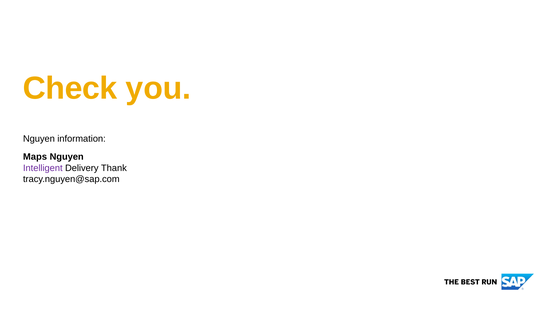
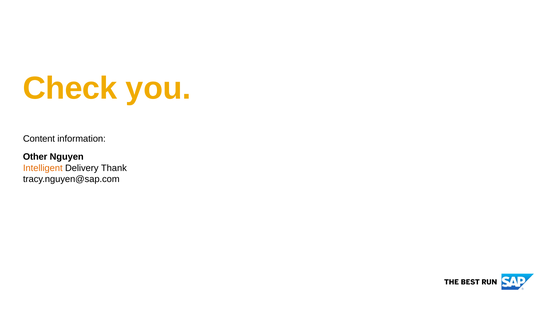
Nguyen: Nguyen -> Content (39, 139)
Maps: Maps -> Other (35, 157)
Intelligent colour: purple -> orange (43, 168)
